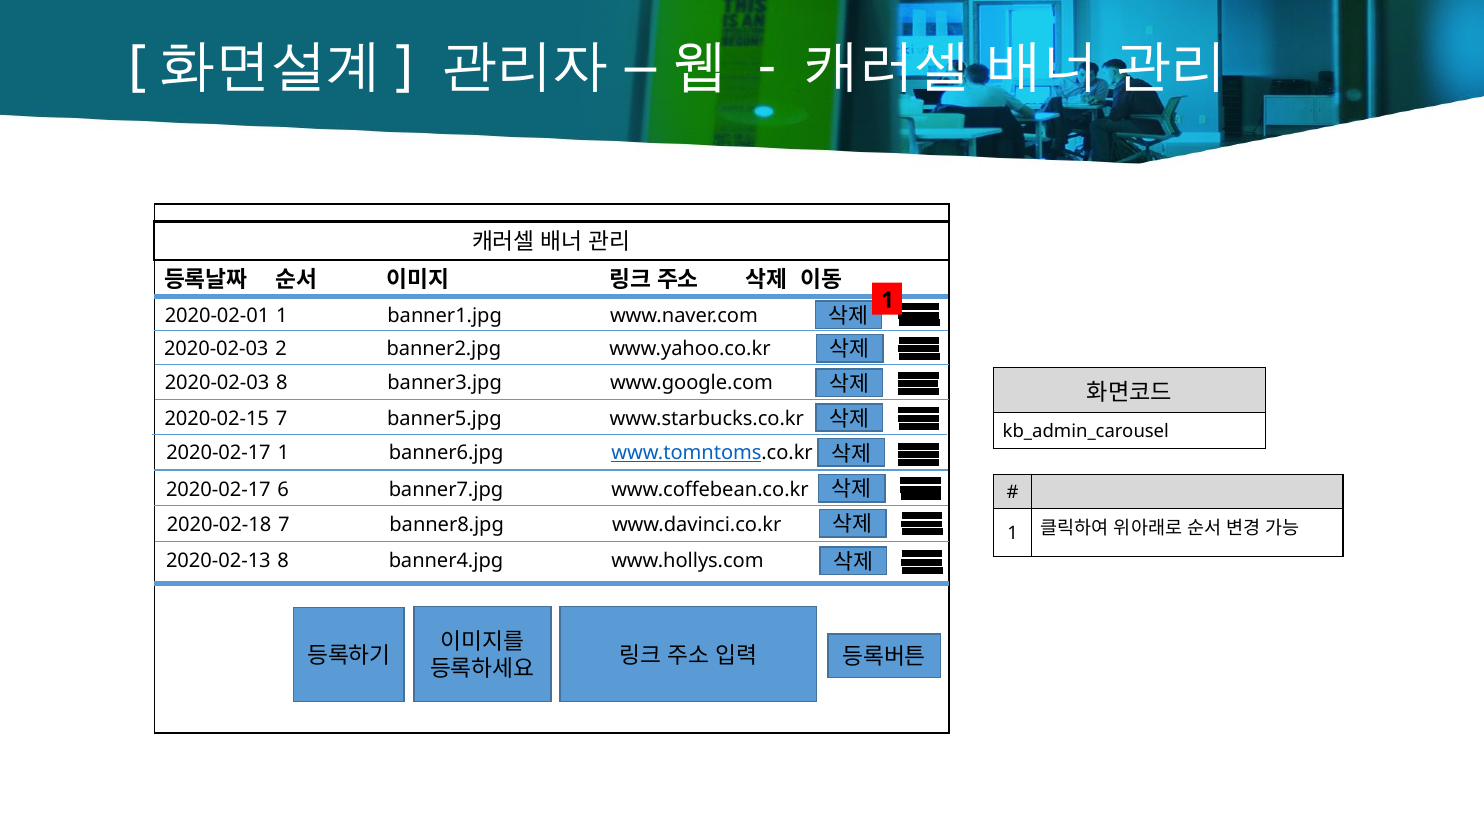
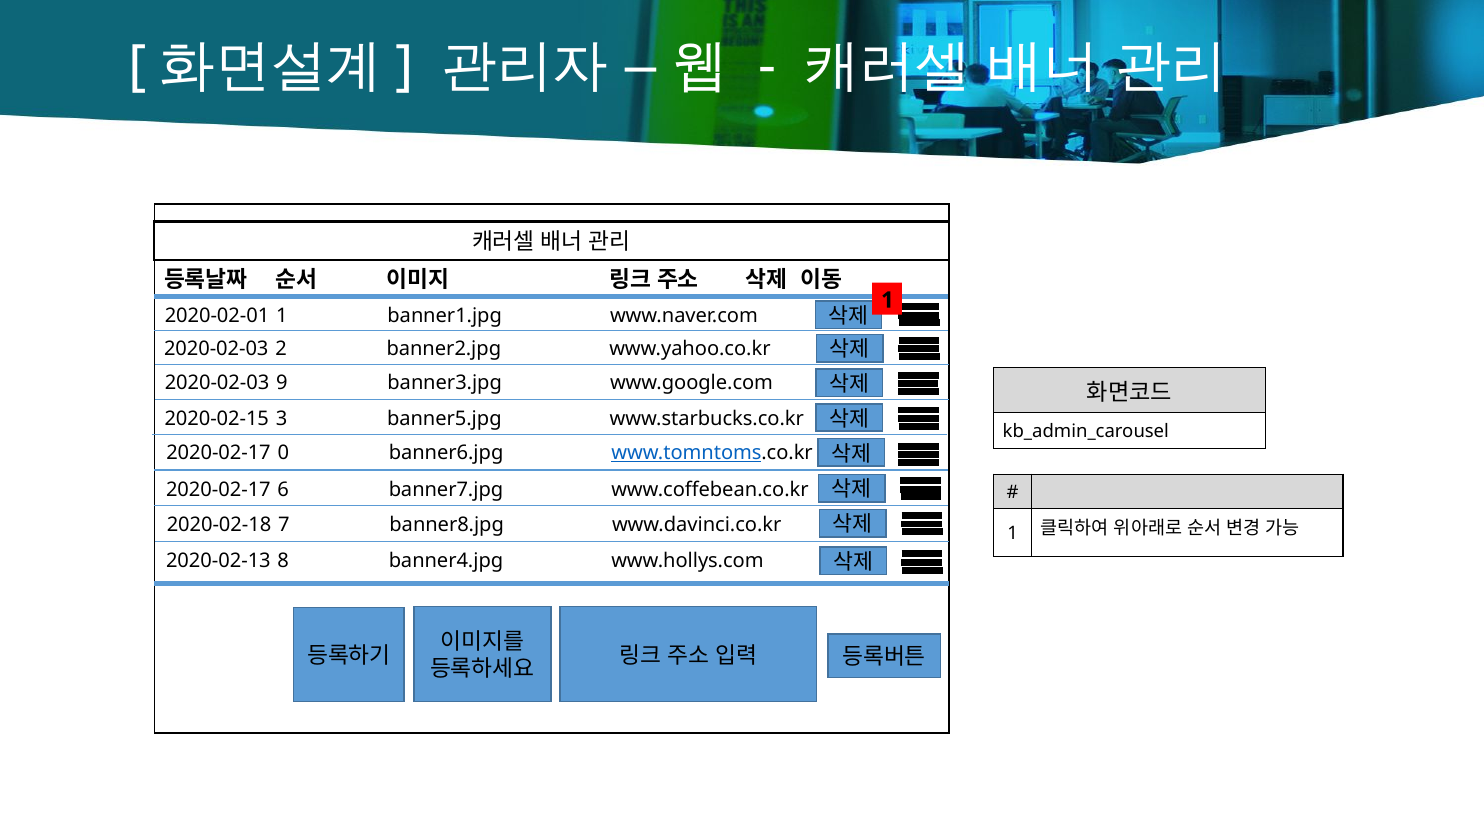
2020-02-03 8: 8 -> 9 (282, 383)
2020-02-15 7: 7 -> 3 (282, 418)
2020-02-17 1: 1 -> 0 (283, 452)
